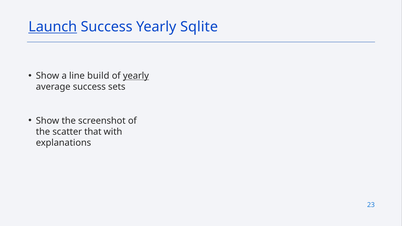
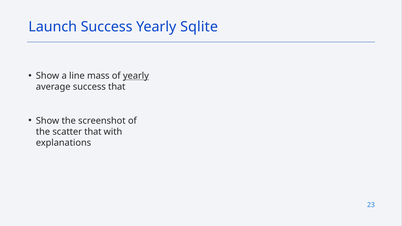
Launch underline: present -> none (53, 27)
build: build -> mass (98, 76)
success sets: sets -> that (117, 87)
